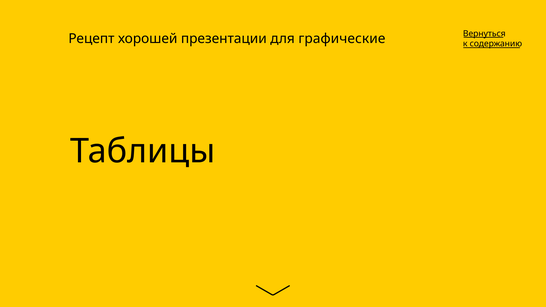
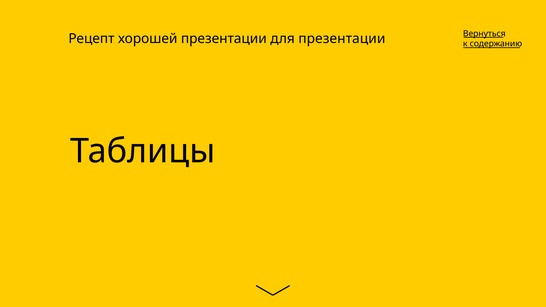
для графические: графические -> презентации (342, 39)
